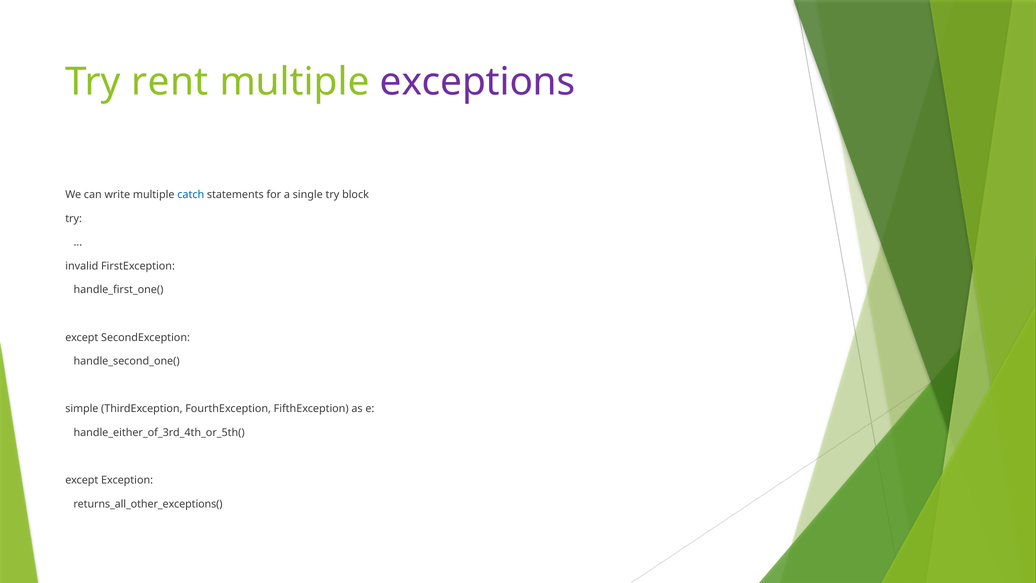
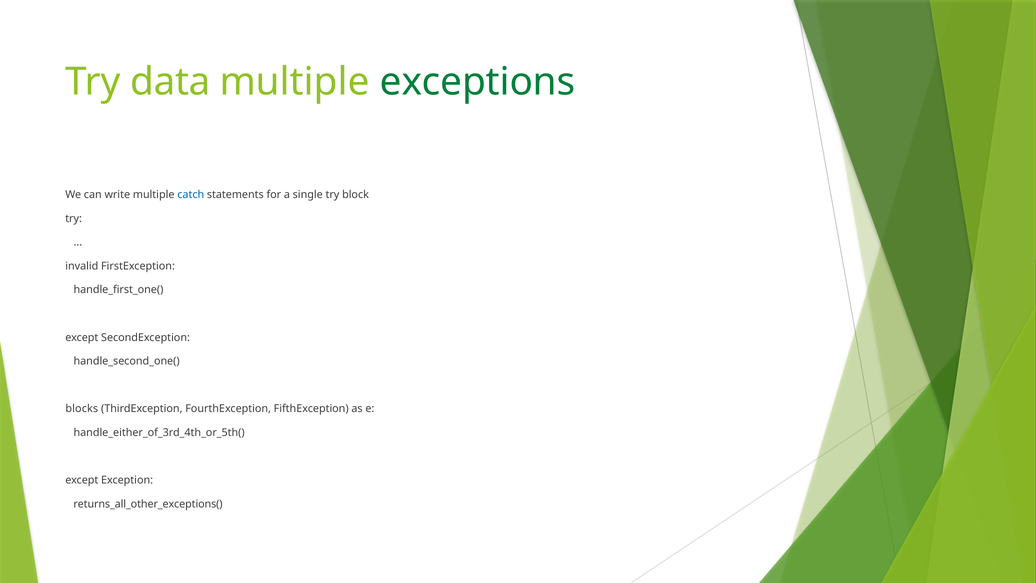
rent: rent -> data (170, 82)
exceptions colour: purple -> green (478, 82)
simple: simple -> blocks (82, 409)
